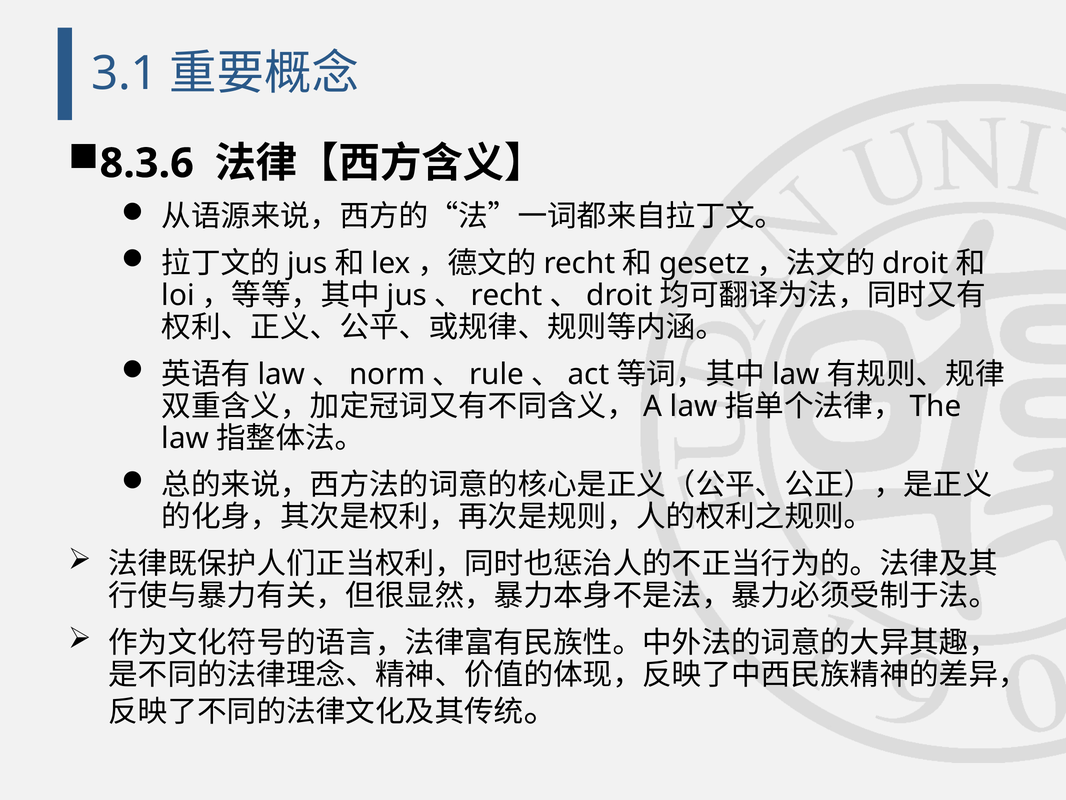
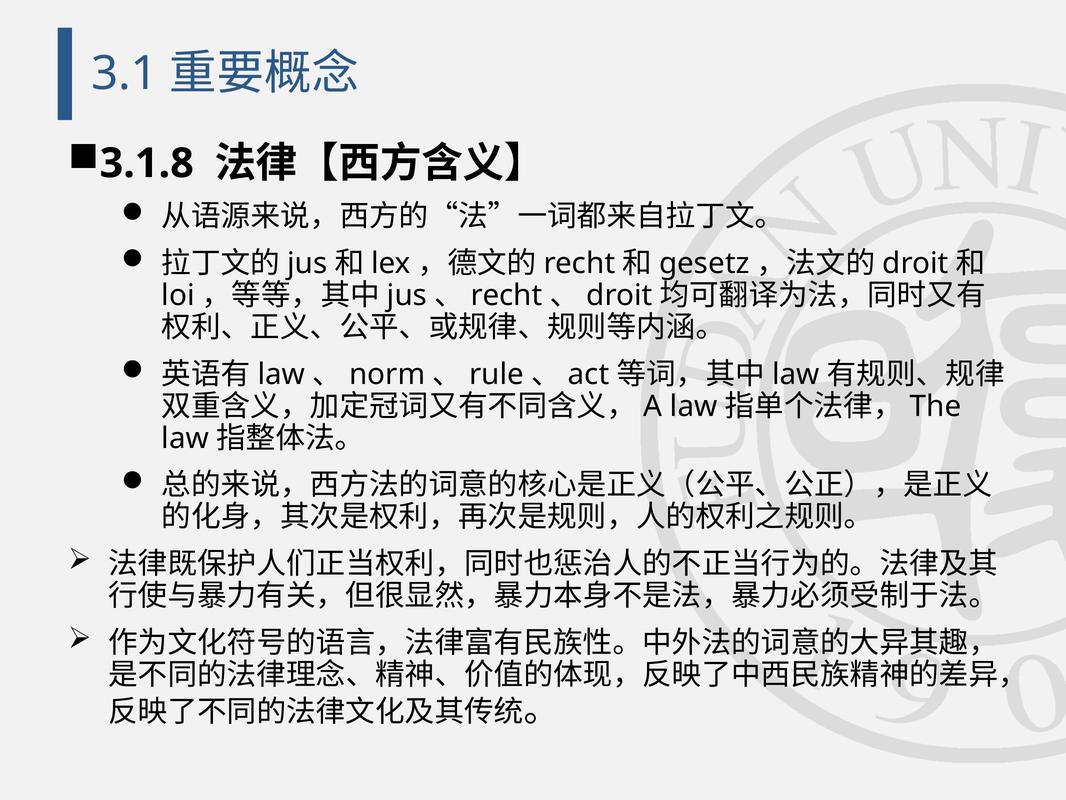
8.3.6: 8.3.6 -> 3.1.8 (147, 163)
